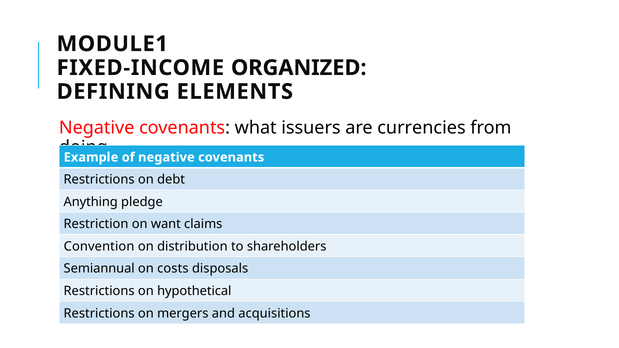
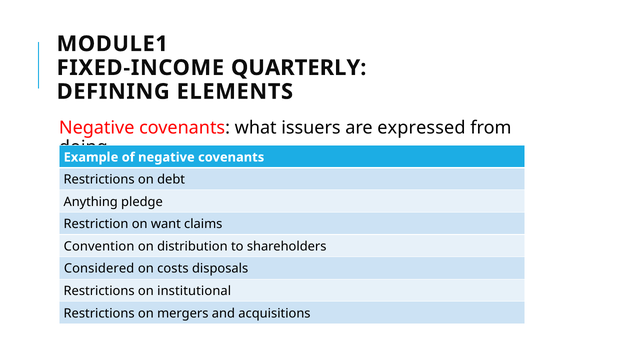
ORGANIZED: ORGANIZED -> QUARTERLY (299, 68)
currencies: currencies -> expressed (421, 128)
Semiannual: Semiannual -> Considered (99, 269)
hypothetical: hypothetical -> institutional (194, 291)
